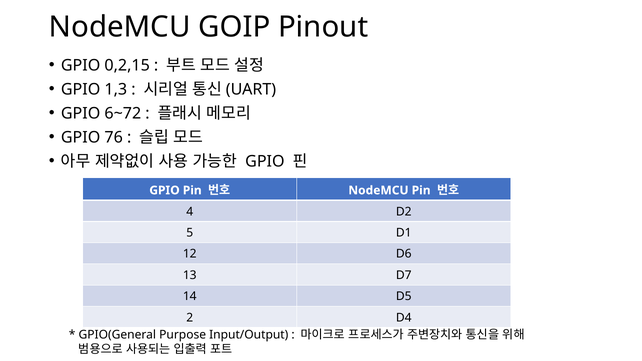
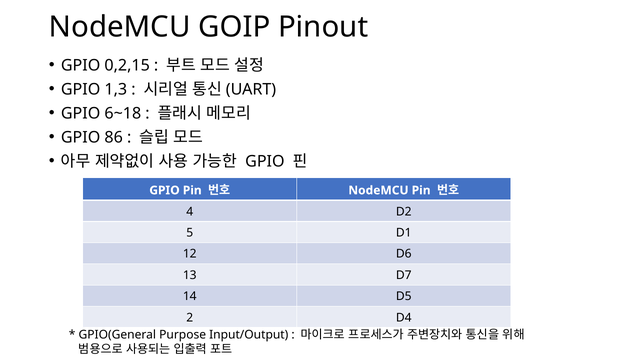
6~72: 6~72 -> 6~18 (123, 113)
76: 76 -> 86 (114, 137)
